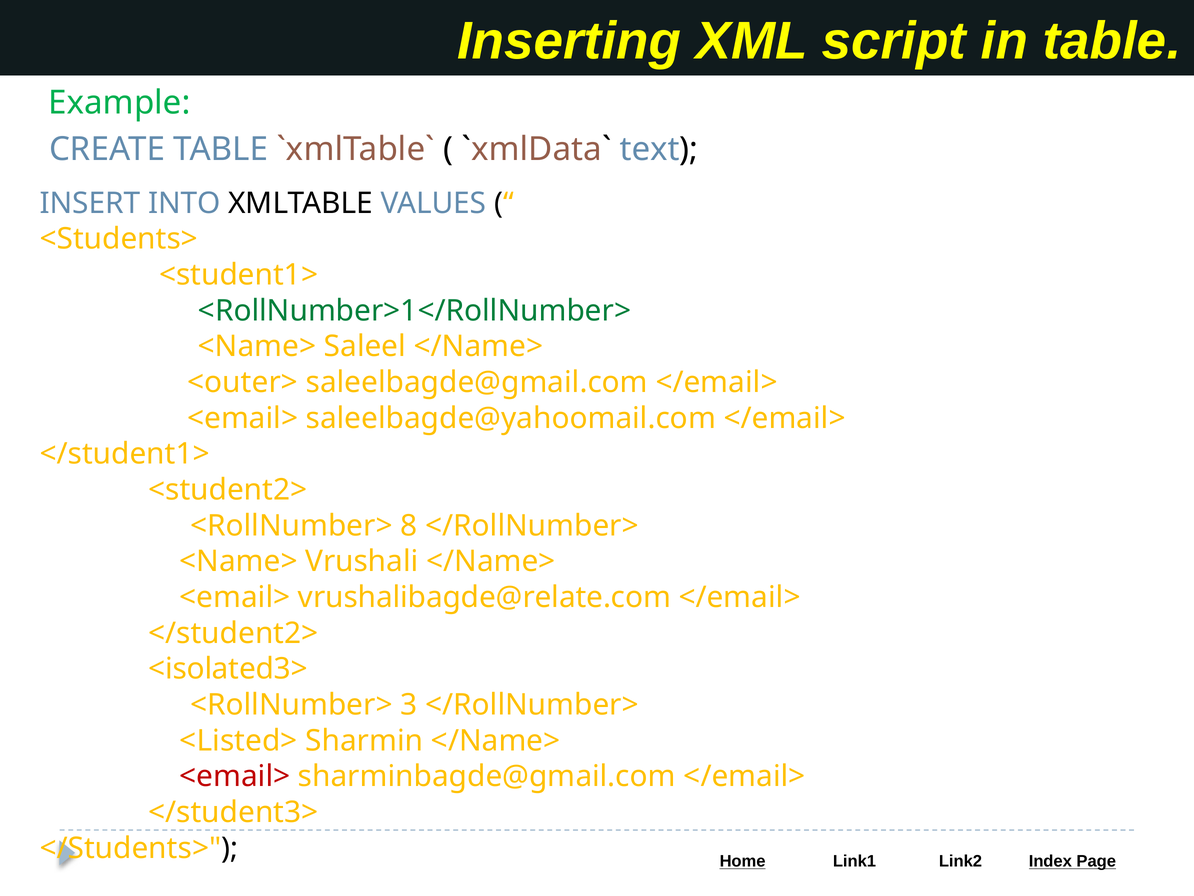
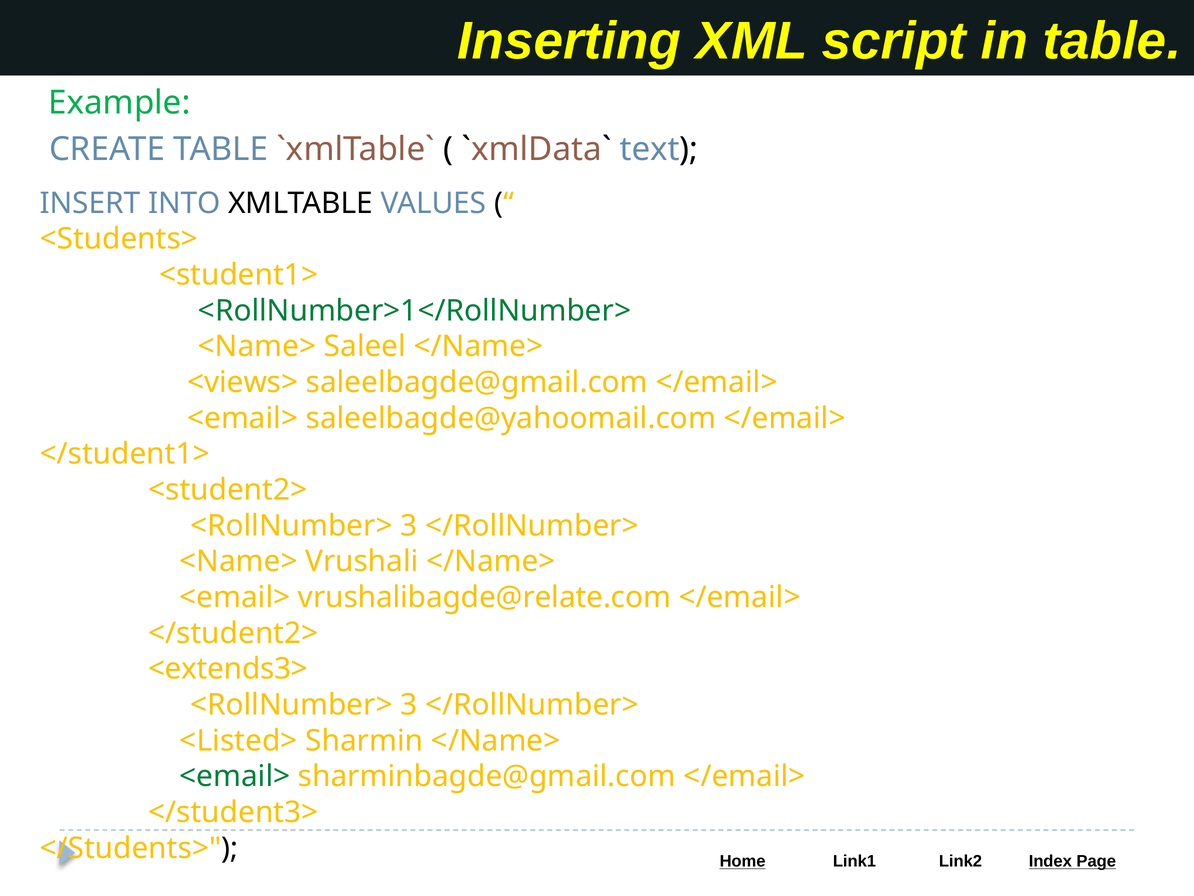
<outer>: <outer> -> <views> (243, 382)
8: 8 -> 3 (409, 525)
<isolated3>: <isolated3> -> <extends3> (228, 669)
<email> colour: red -> green (235, 776)
